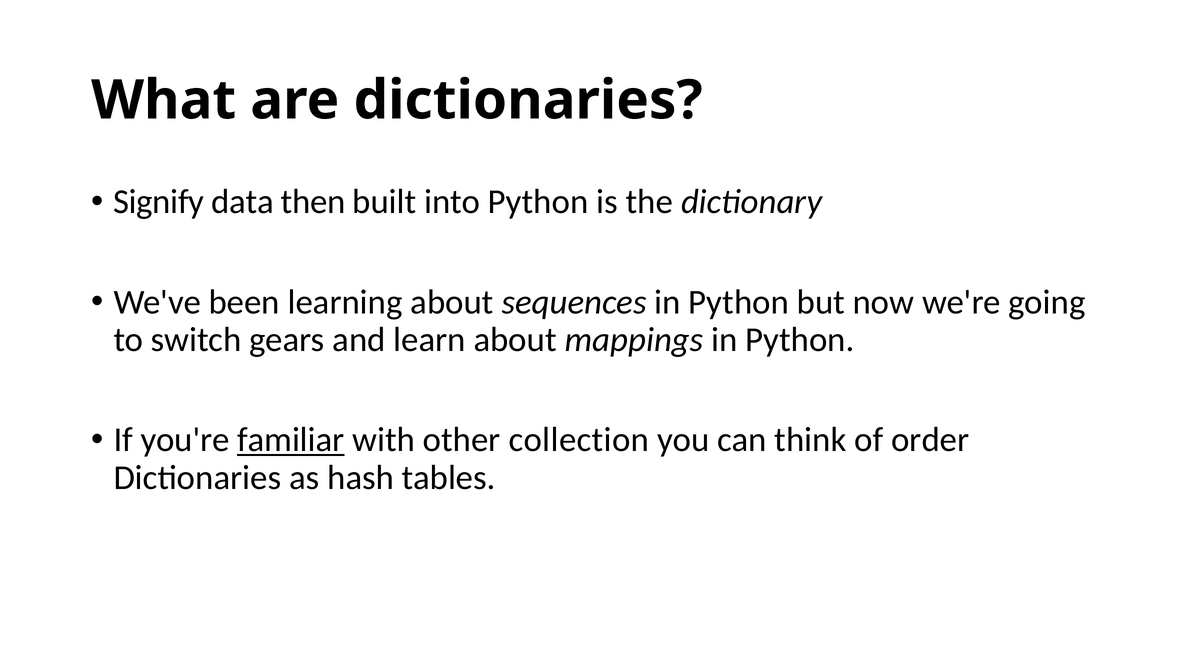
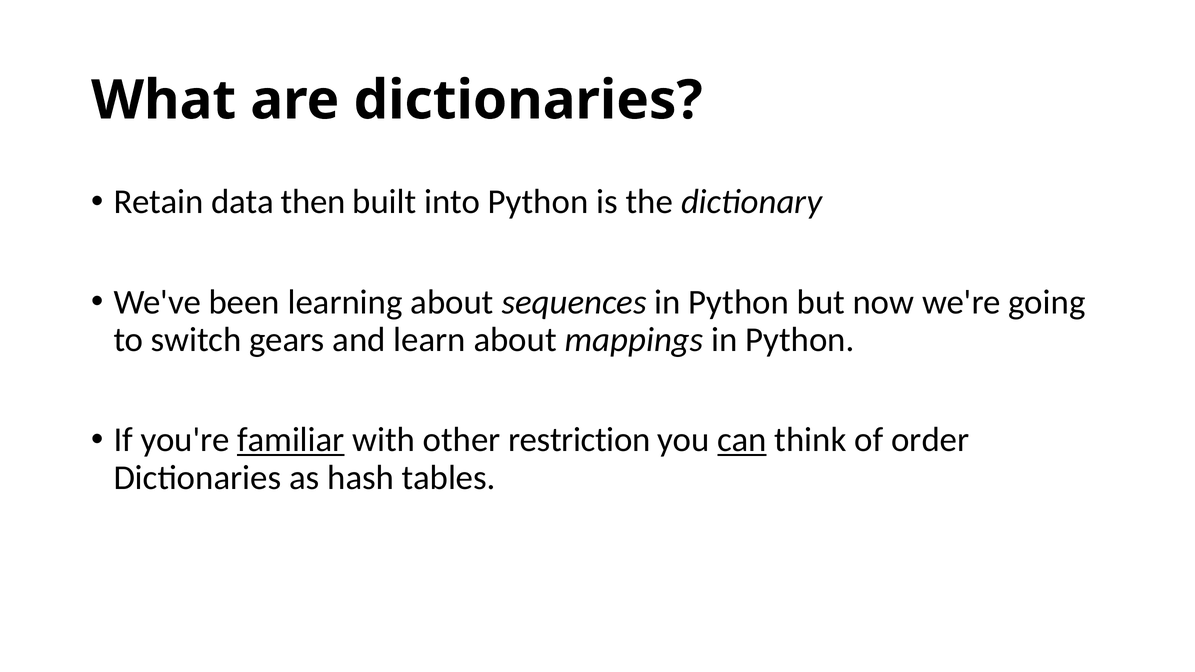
Signify: Signify -> Retain (159, 202)
collection: collection -> restriction (579, 440)
can underline: none -> present (742, 440)
